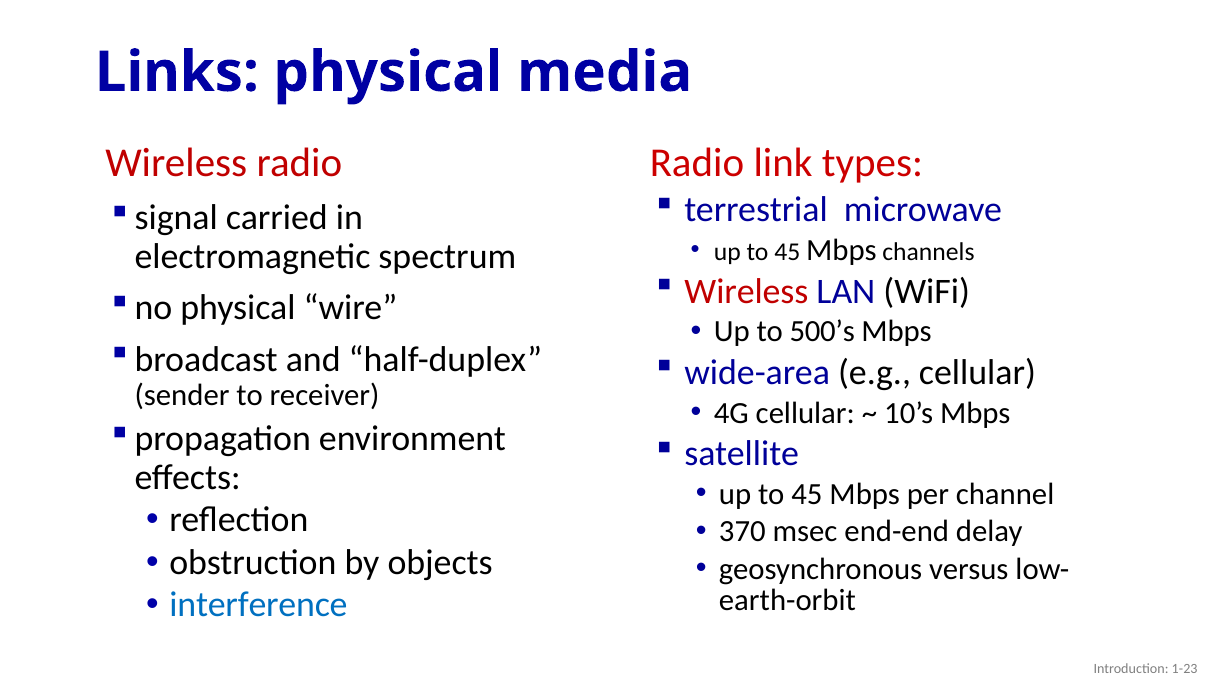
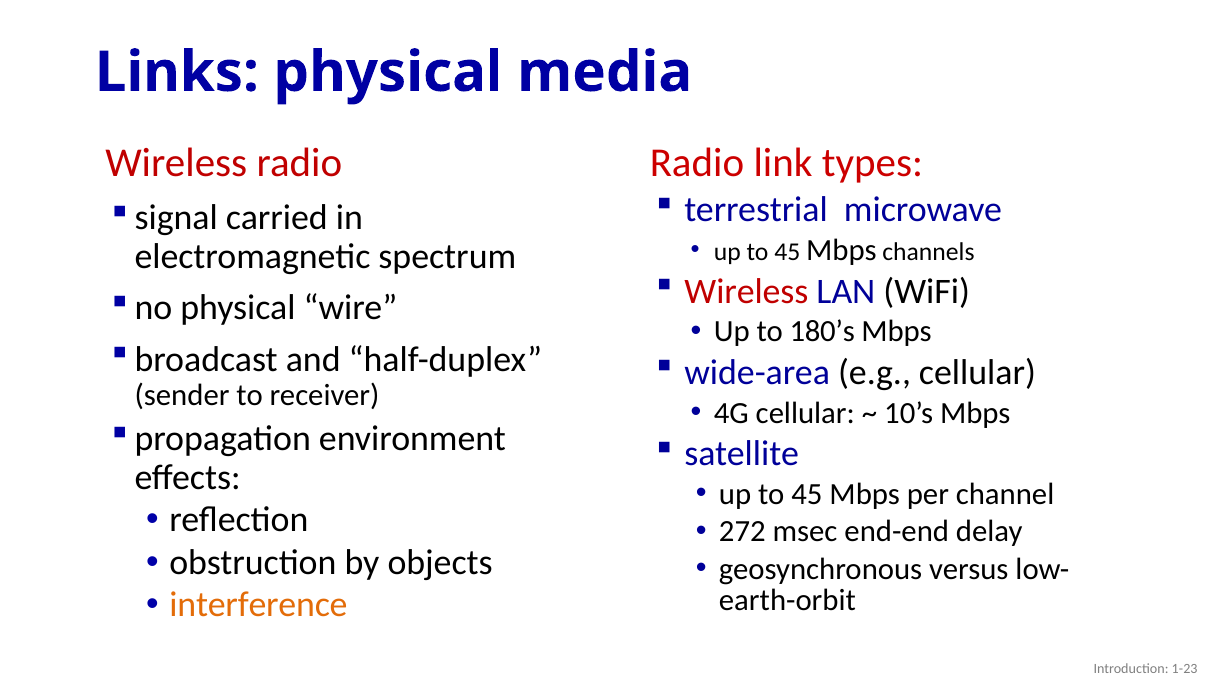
500’s: 500’s -> 180’s (822, 332)
370: 370 -> 272 (742, 532)
interference colour: blue -> orange (258, 605)
